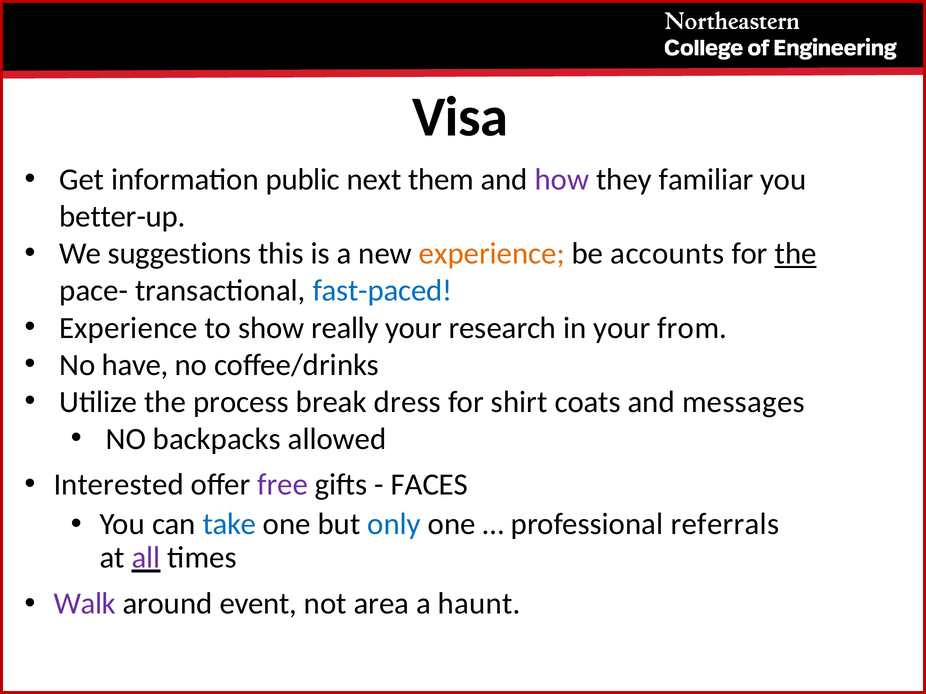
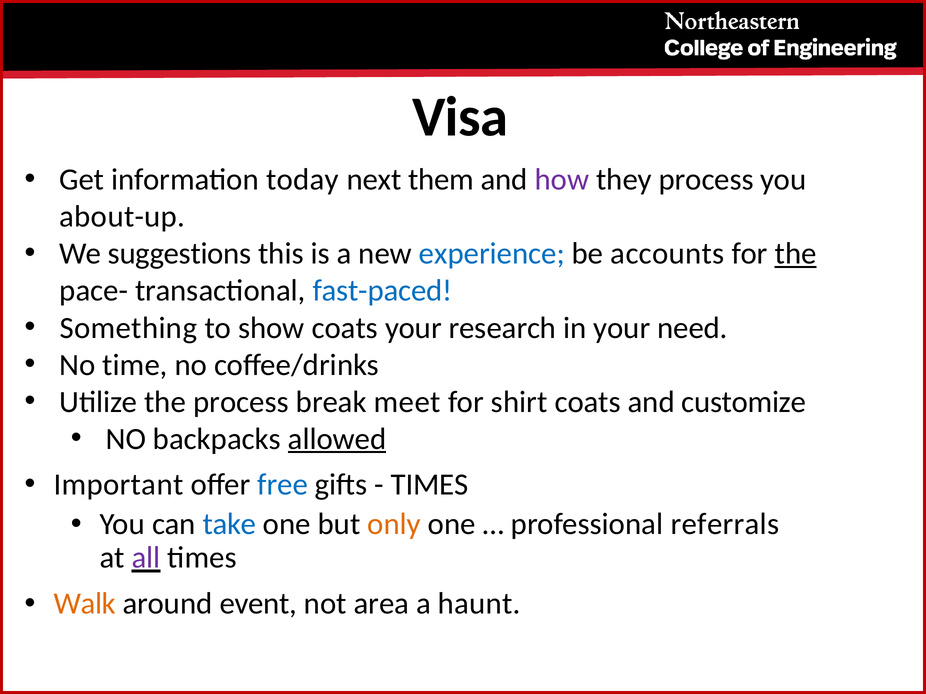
public: public -> today (303, 180)
they familiar: familiar -> process (706, 180)
better-up: better-up -> about-up (122, 217)
experience colour: orange -> blue (492, 254)
Experience: Experience -> Something (128, 328)
show really: really -> coats (345, 328)
from: from -> need (692, 328)
have: have -> time (135, 365)
dress: dress -> meet (407, 402)
messages: messages -> customize (744, 402)
allowed underline: none -> present (337, 439)
Interested: Interested -> Important (119, 485)
free colour: purple -> blue (283, 485)
FACES: FACES -> TIMES (430, 485)
only colour: blue -> orange (394, 525)
Walk colour: purple -> orange (85, 604)
